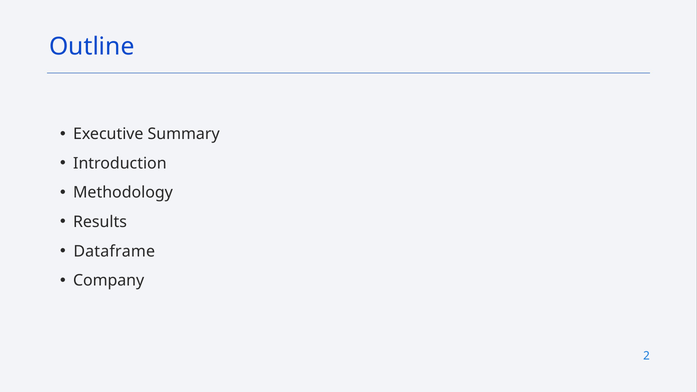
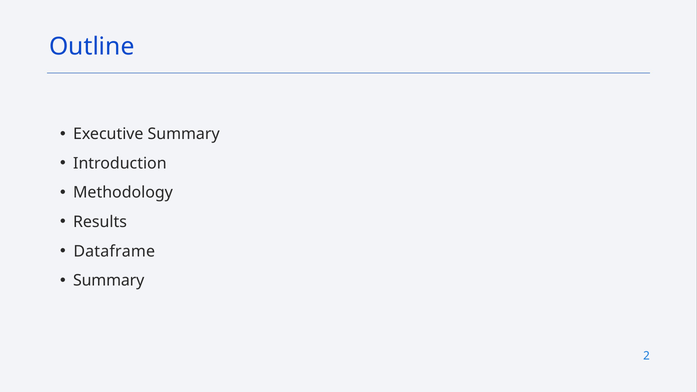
Company: Company -> Summary (109, 281)
